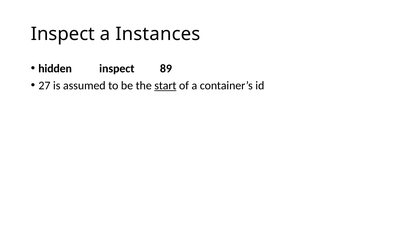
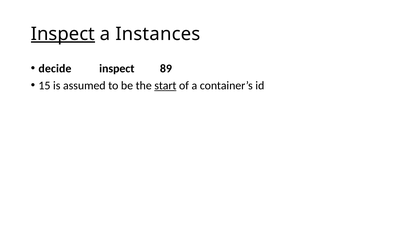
Inspect underline: none -> present (63, 34)
hidden: hidden -> decide (55, 68)
27: 27 -> 15 (44, 85)
